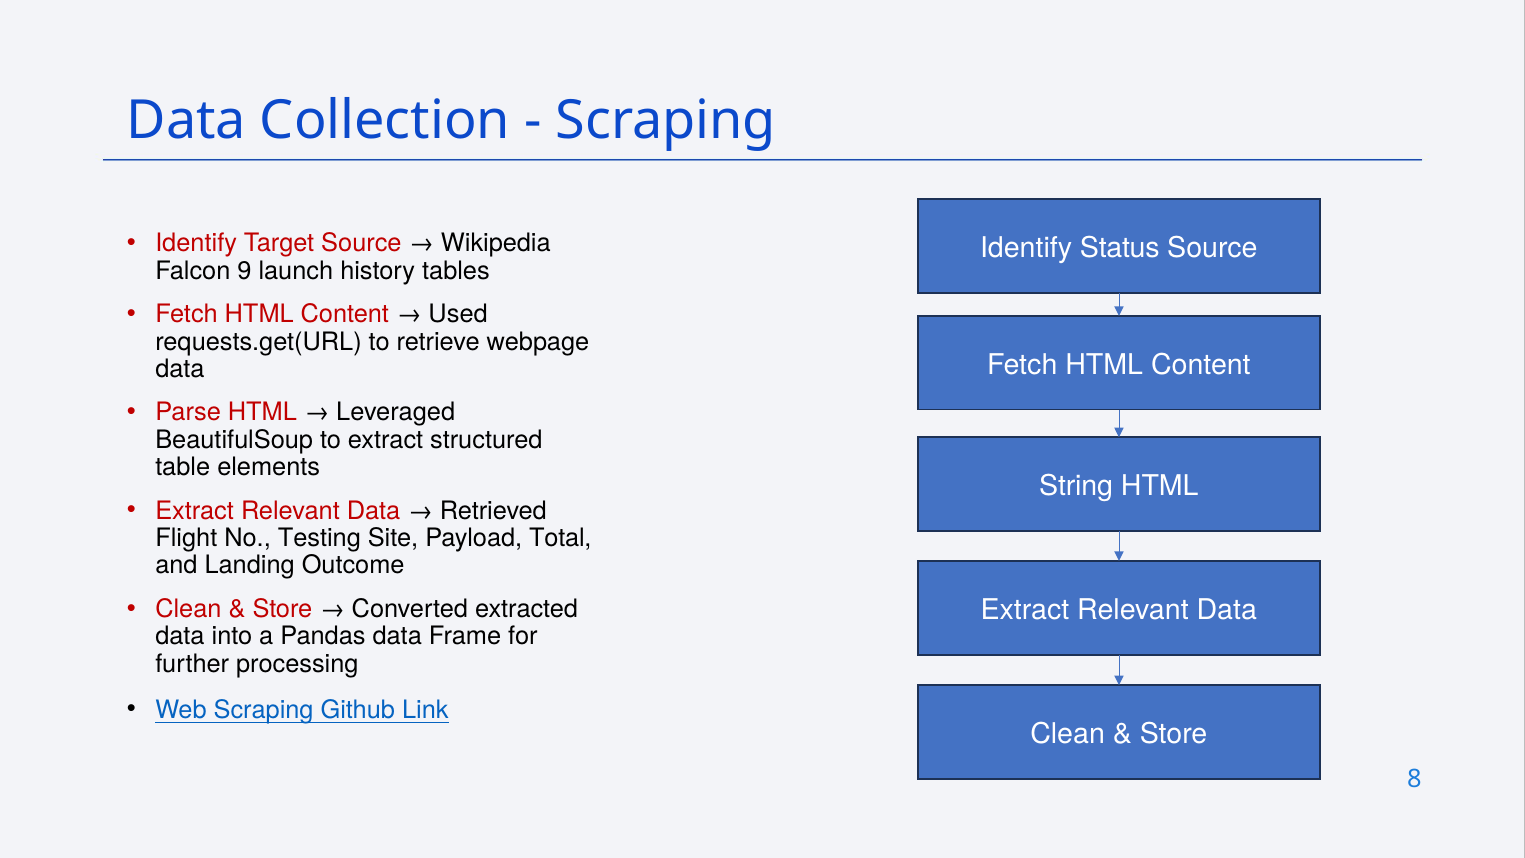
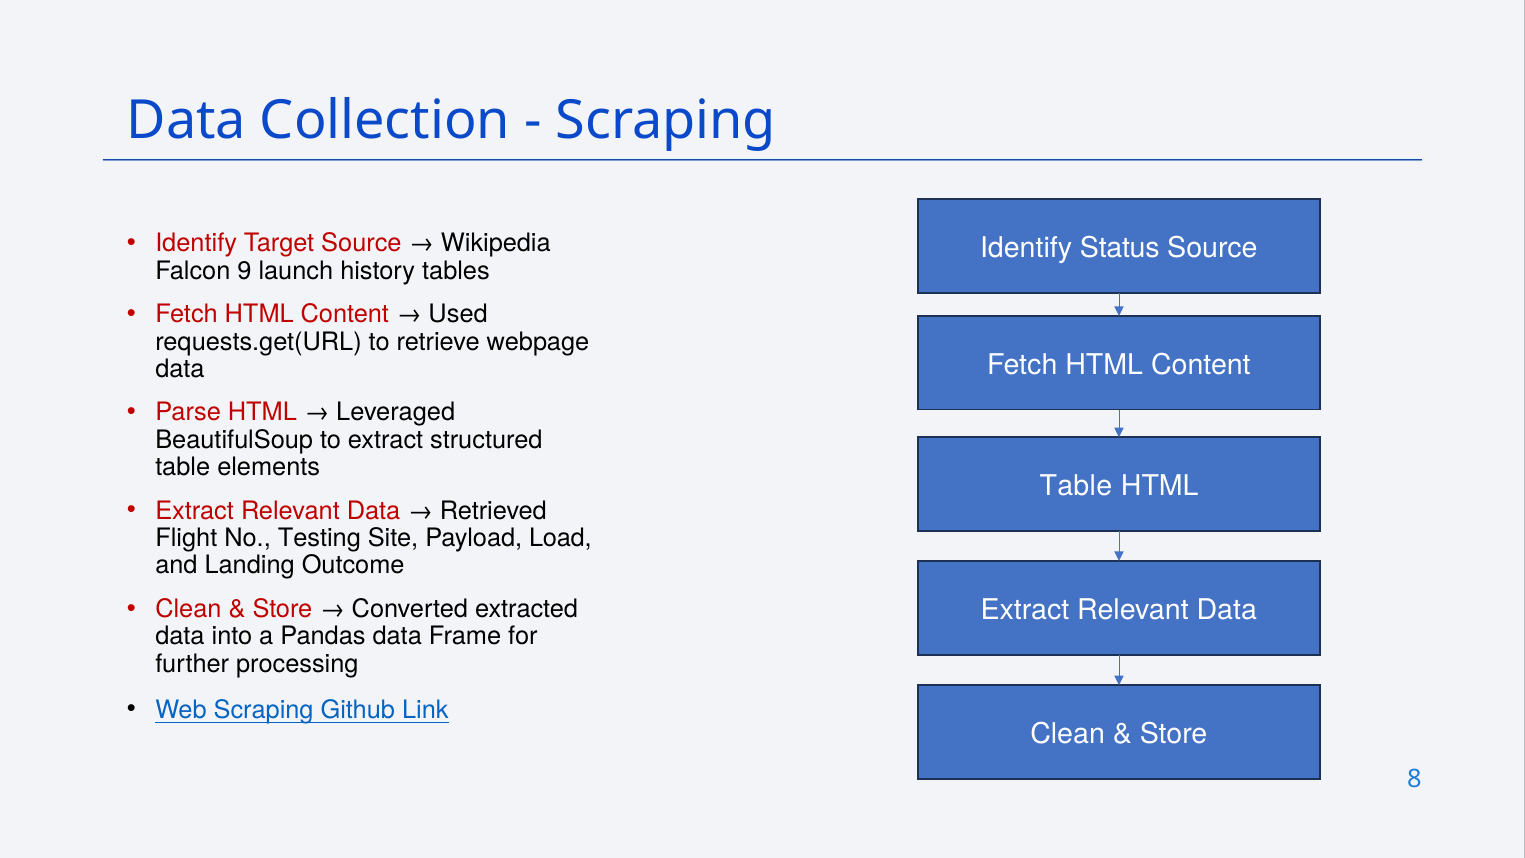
String: String -> Table (1076, 486)
Total: Total -> Load (560, 538)
